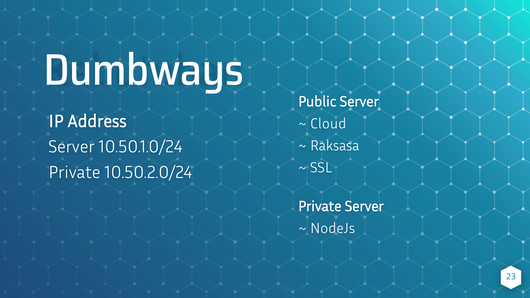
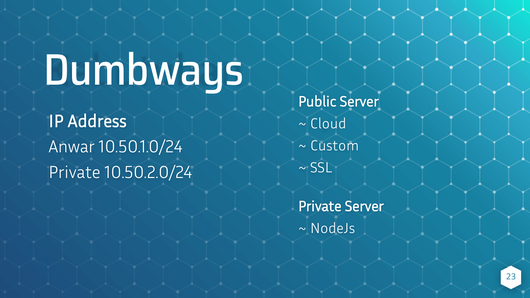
Server: Server -> Anwar (72, 147)
Raksasa: Raksasa -> Custom (335, 146)
